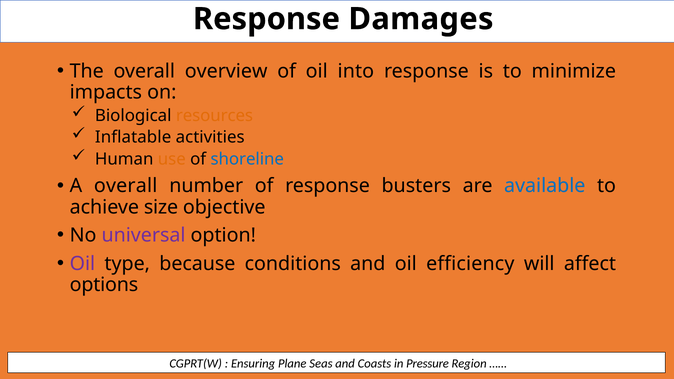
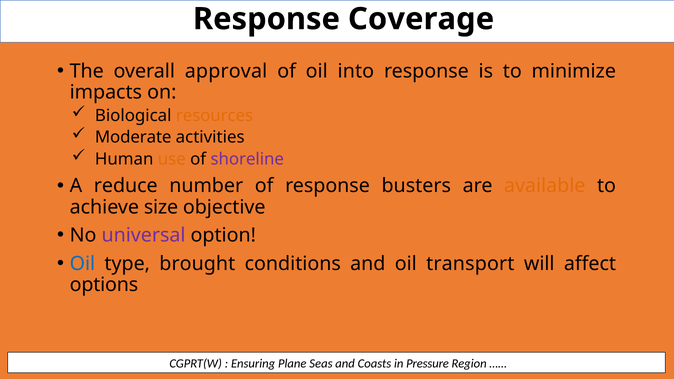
Damages: Damages -> Coverage (421, 19)
overview: overview -> approval (226, 71)
Inflatable: Inflatable -> Moderate (133, 137)
shoreline colour: blue -> purple (247, 159)
A overall: overall -> reduce (126, 186)
available colour: blue -> orange (545, 186)
Oil colour: purple -> blue (82, 264)
because: because -> brought (197, 264)
efficiency: efficiency -> transport (470, 264)
